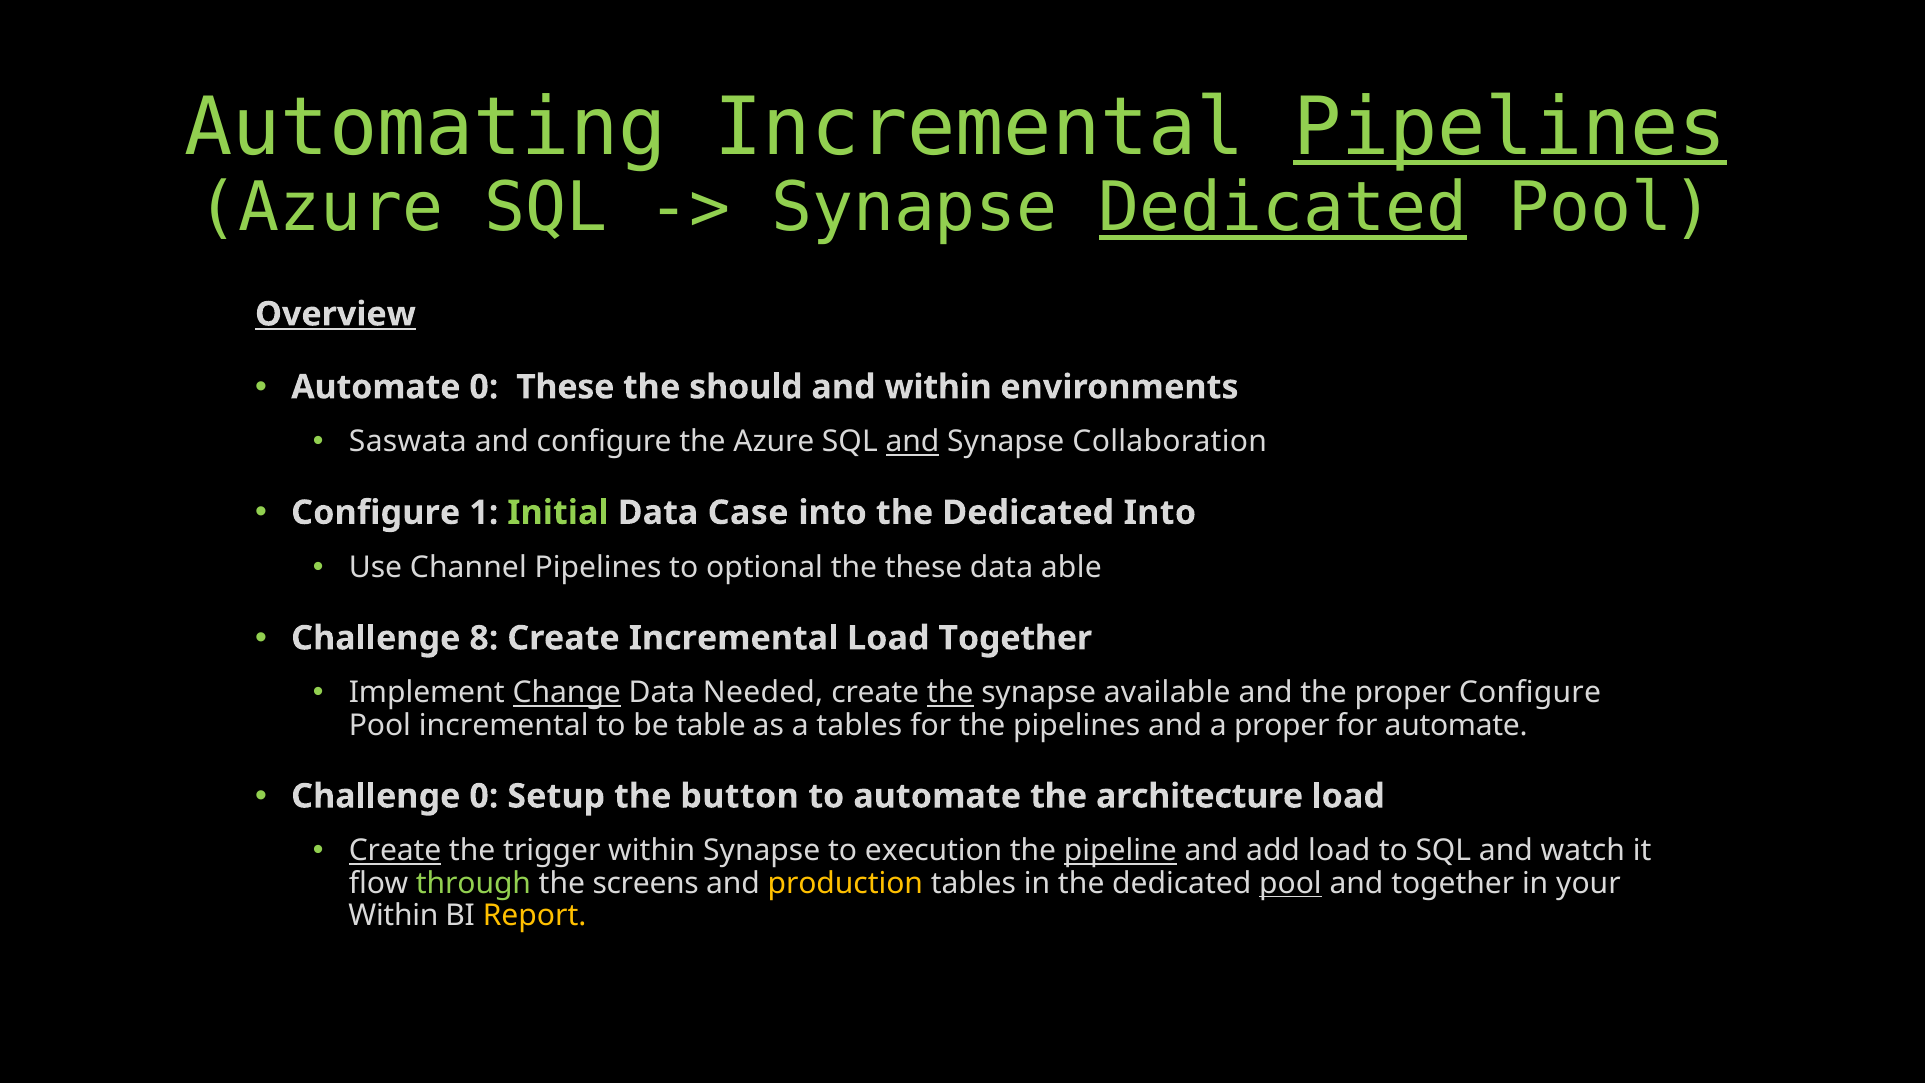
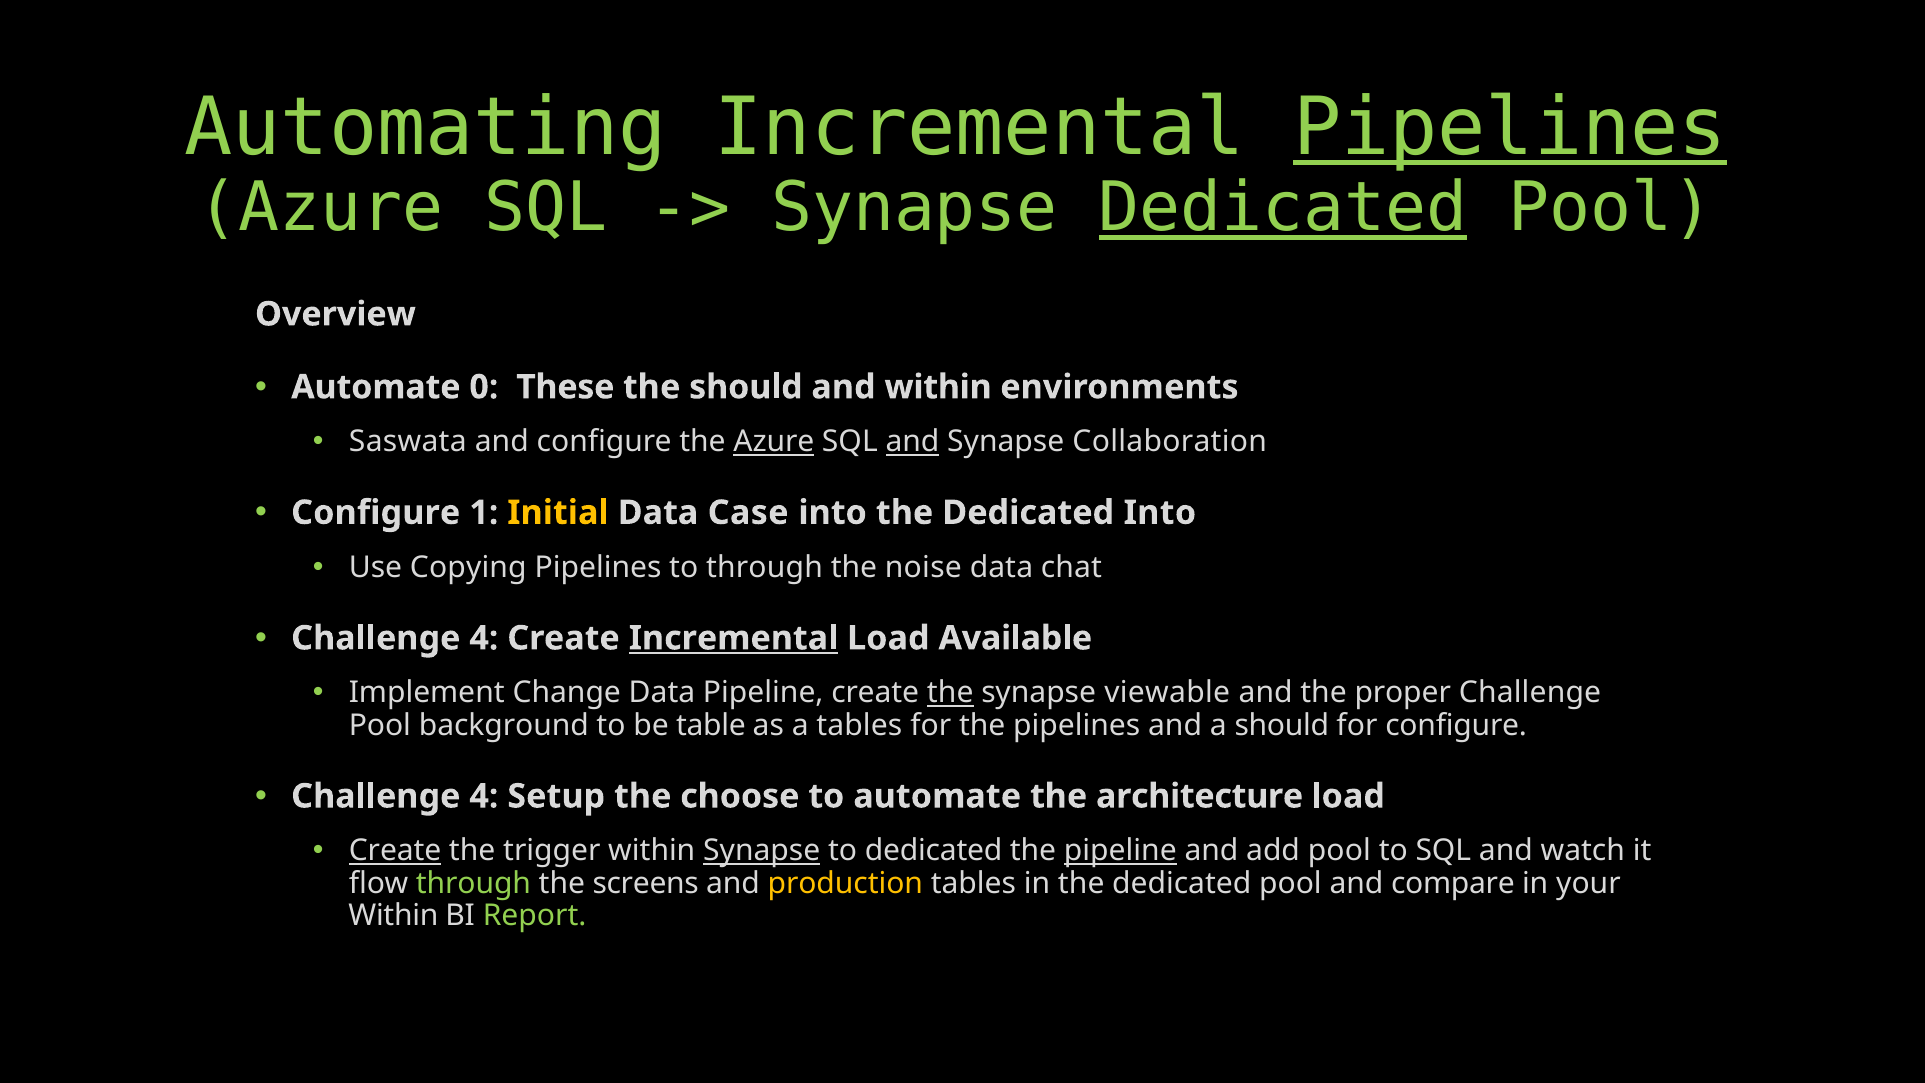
Overview underline: present -> none (335, 314)
Azure underline: none -> present (774, 442)
Initial colour: light green -> yellow (558, 513)
Channel: Channel -> Copying (468, 567)
to optional: optional -> through (764, 567)
the these: these -> noise (923, 567)
able: able -> chat (1071, 567)
8: 8 -> 4 (484, 638)
Incremental underline: none -> present (733, 638)
Load Together: Together -> Available (1015, 638)
Change underline: present -> none (567, 693)
Data Needed: Needed -> Pipeline (763, 693)
available: available -> viewable (1167, 693)
proper Configure: Configure -> Challenge (1530, 693)
Pool incremental: incremental -> background (504, 725)
a proper: proper -> should (1282, 725)
for automate: automate -> configure (1456, 725)
0: 0 -> 4 (484, 796)
button: button -> choose (740, 796)
Synapse underline: none -> present (762, 851)
to execution: execution -> dedicated (934, 851)
add load: load -> pool (1339, 851)
pool underline: present -> none (1290, 883)
and together: together -> compare (1453, 883)
Report colour: yellow -> light green (535, 916)
